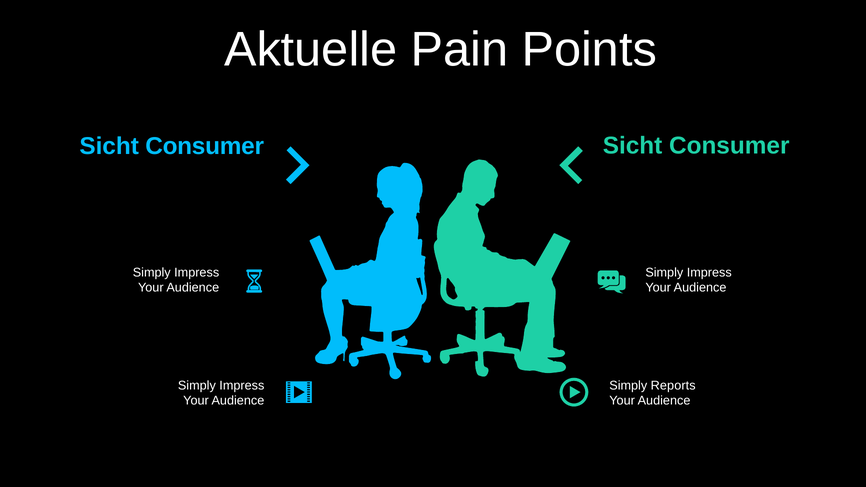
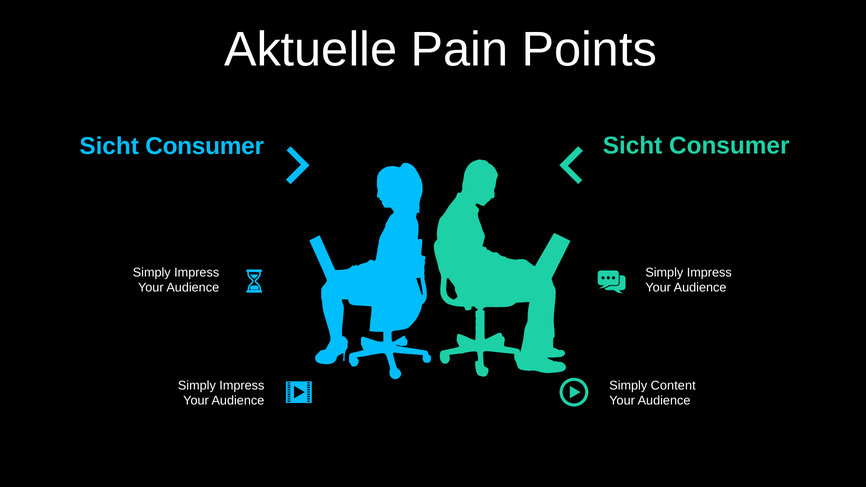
Reports: Reports -> Content (673, 386)
